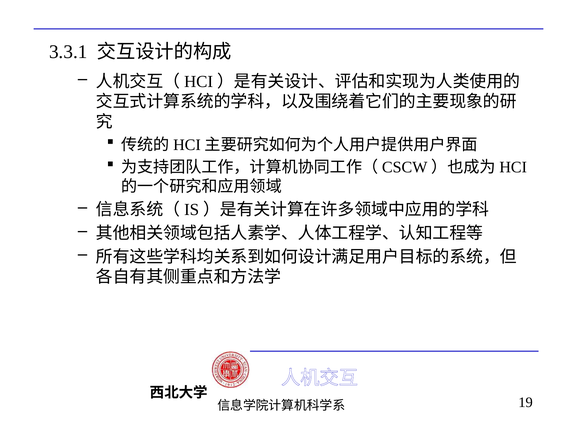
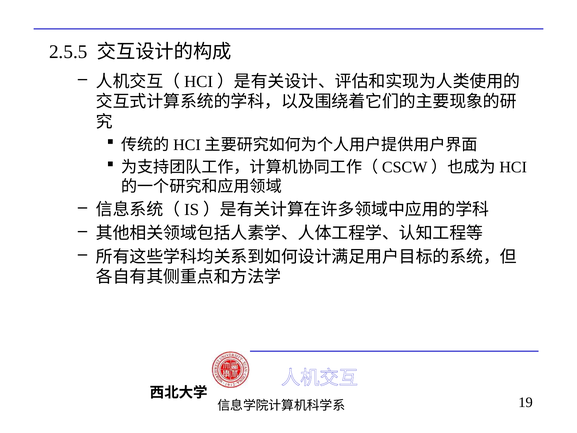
3.3.1: 3.3.1 -> 2.5.5 (68, 52)
